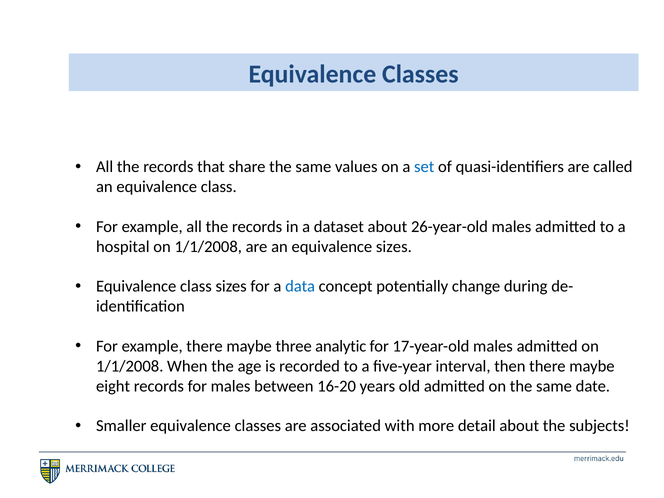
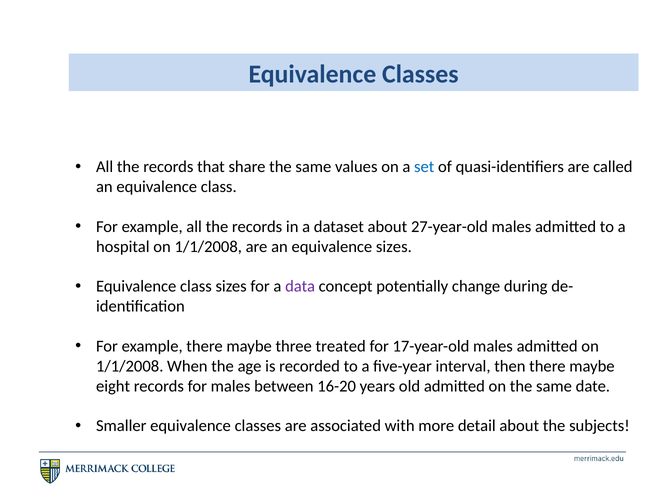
26-year-old: 26-year-old -> 27-year-old (449, 227)
data colour: blue -> purple (300, 286)
analytic: analytic -> treated (341, 346)
